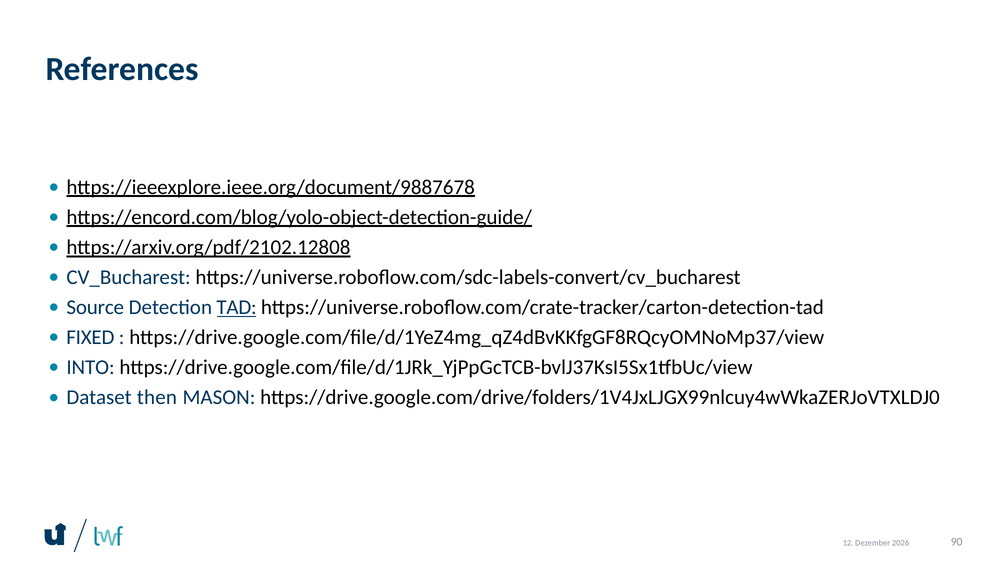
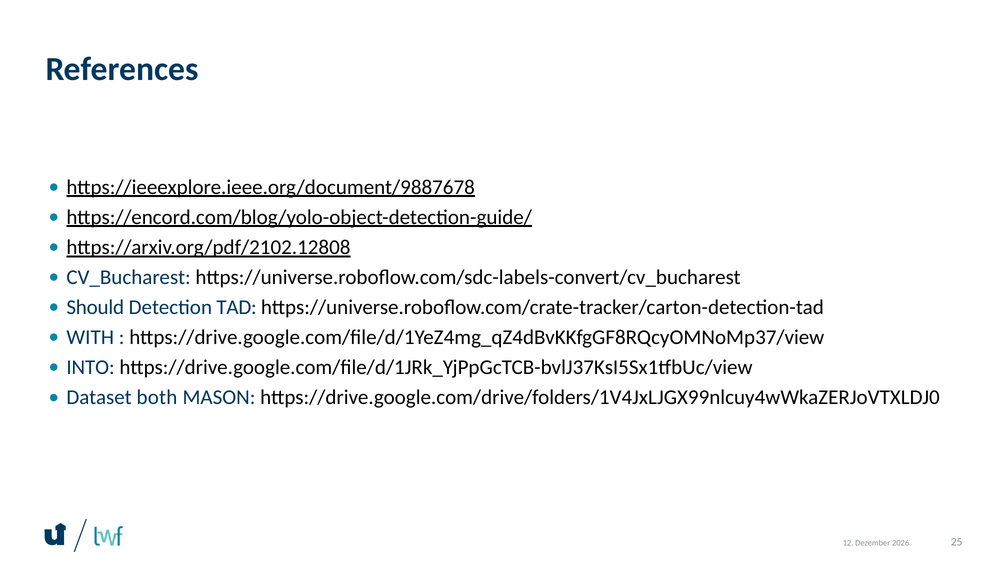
Source: Source -> Should (95, 307)
TAD underline: present -> none (237, 307)
FIXED: FIXED -> WITH (90, 337)
then: then -> both (157, 398)
90: 90 -> 25 (957, 542)
